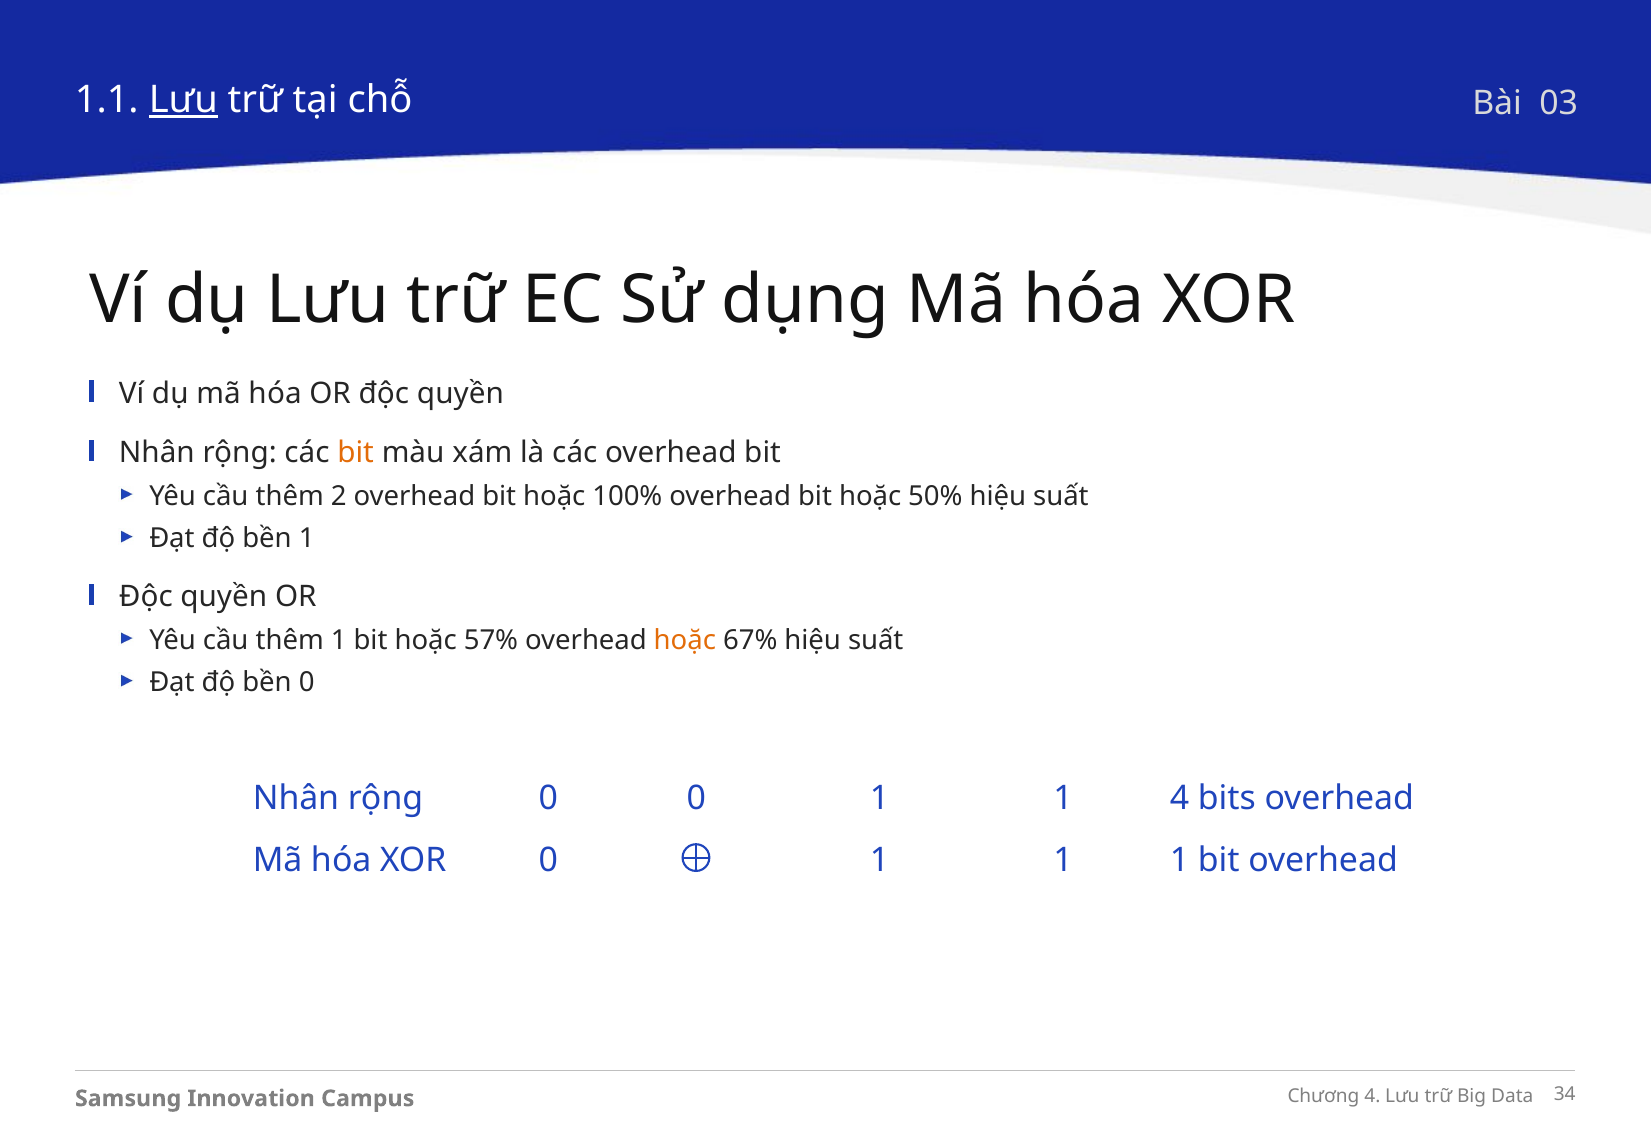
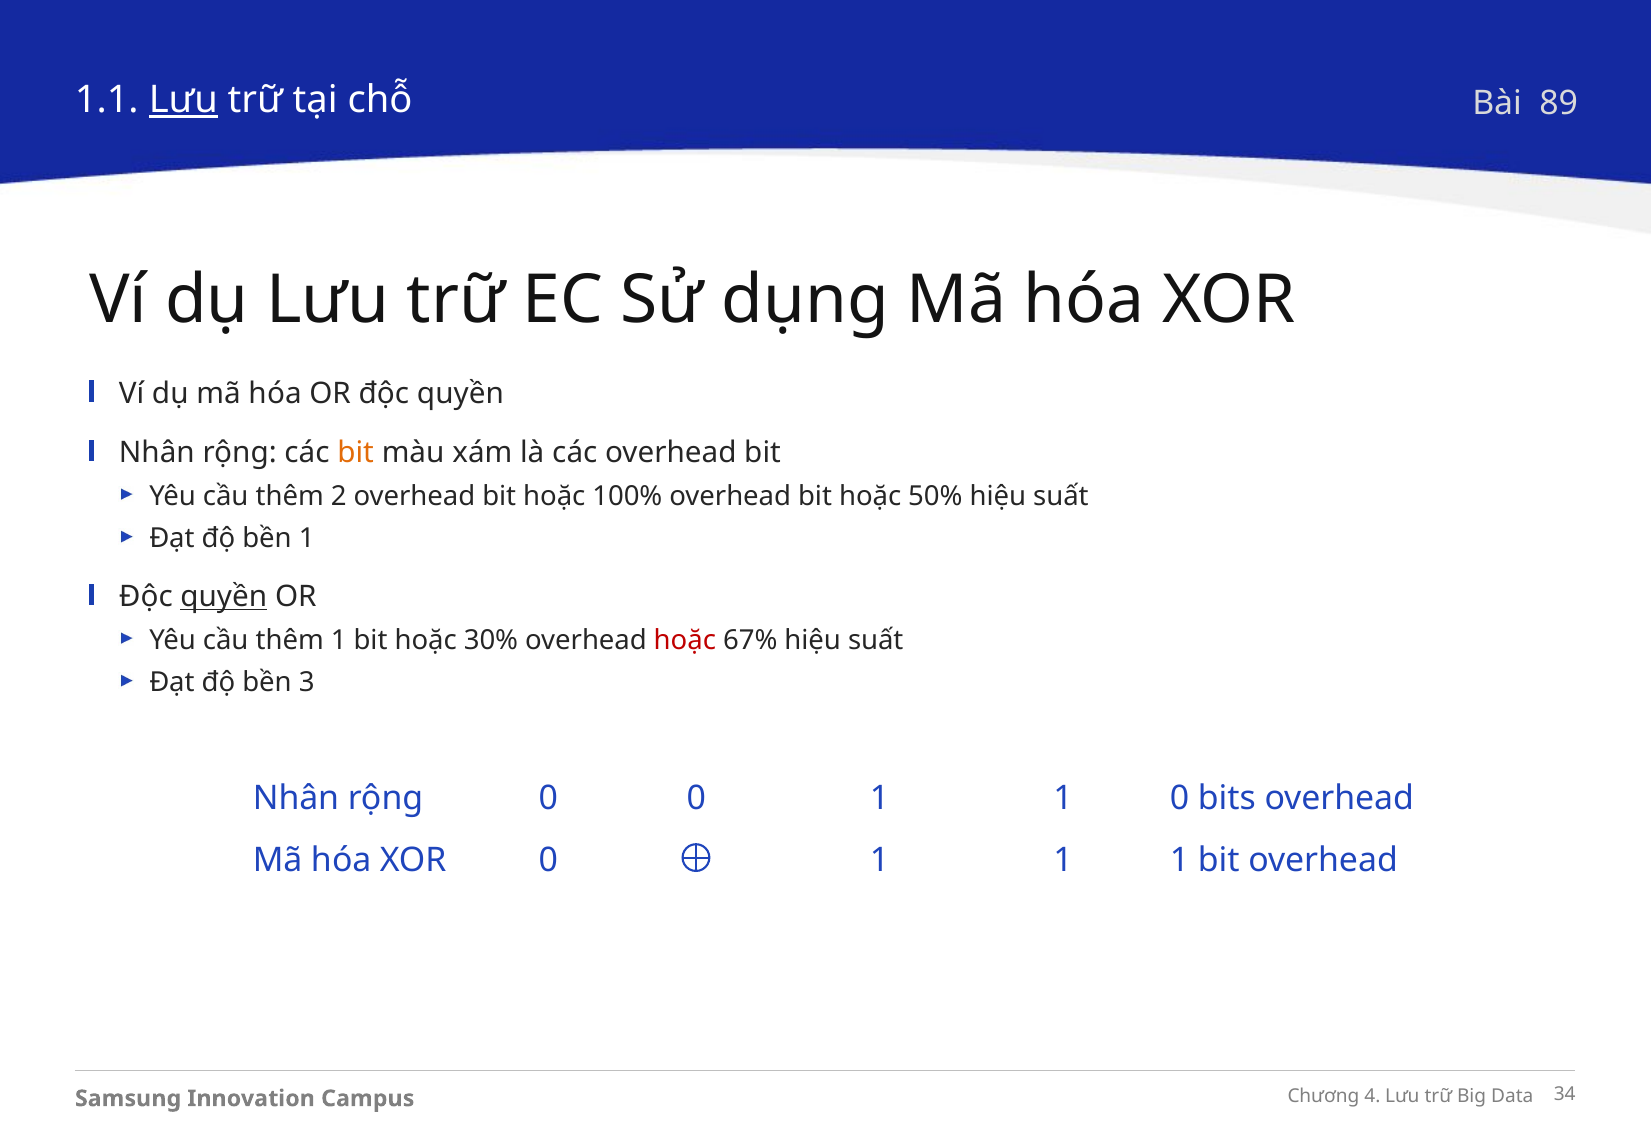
03: 03 -> 89 (1559, 103)
quyền underline: none -> present (224, 597)
57%: 57% -> 30% (491, 640)
hoặc colour: orange -> red (685, 640)
bền 0: 0 -> 3 (307, 683)
1 4: 4 -> 0 (1180, 798)
